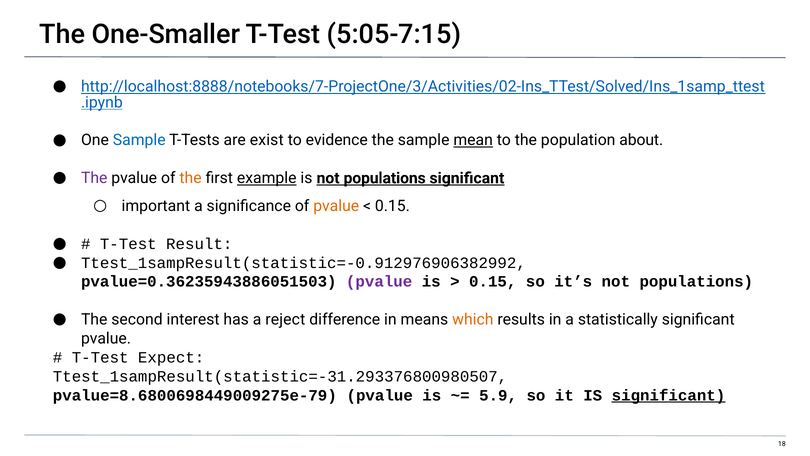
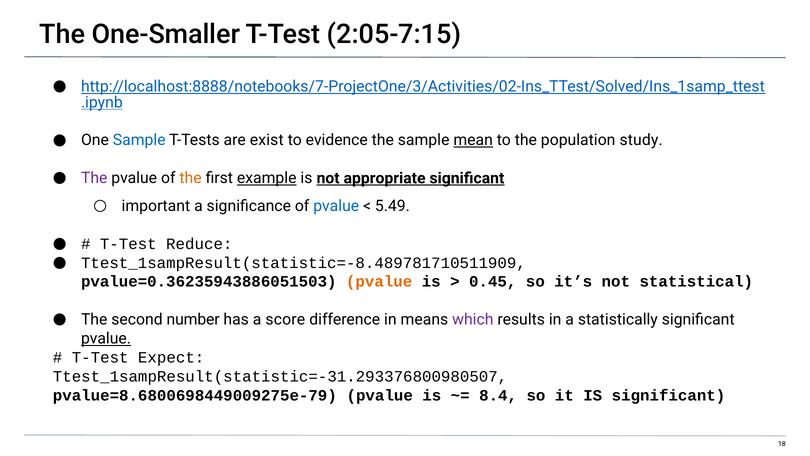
5:05-7:15: 5:05-7:15 -> 2:05-7:15 (394, 34)
about: about -> study (641, 140)
is not populations: populations -> appropriate (385, 178)
pvalue colour: orange -> blue (336, 206)
0.15: 0.15 -> 5.49 (392, 206)
Result: Result -> Reduce (199, 244)
Ttest_1sampResult(statistic=-0.912976906382992: Ttest_1sampResult(statistic=-0.912976906382992 -> Ttest_1sampResult(statistic=-8.489781710511909 (303, 263)
pvalue colour: purple -> orange (379, 282)
0.15: 0.15 -> 0.45 (493, 282)
it’s not populations: populations -> statistical (696, 282)
interest: interest -> number (193, 319)
reject: reject -> score (285, 319)
which colour: orange -> purple (473, 319)
pvalue underline: none -> present (106, 338)
5.9: 5.9 -> 8.4 (498, 395)
significant underline: present -> none (668, 395)
